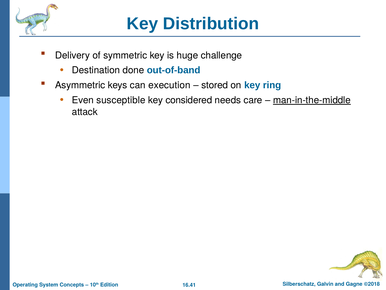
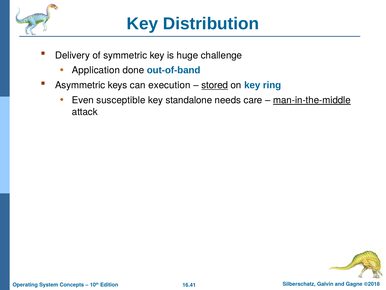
Destination: Destination -> Application (96, 70)
stored underline: none -> present (215, 85)
considered: considered -> standalone (189, 100)
